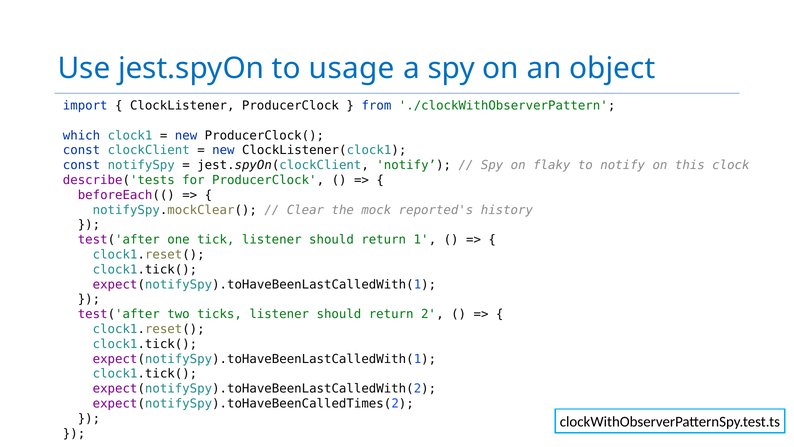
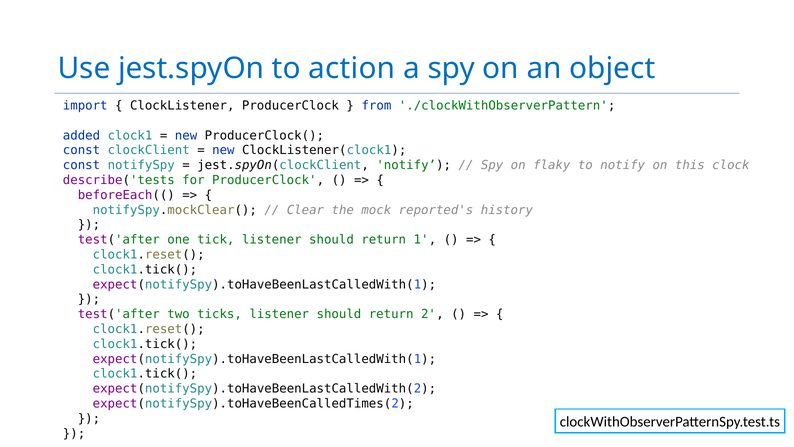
usage: usage -> action (352, 68)
which: which -> added (81, 135)
